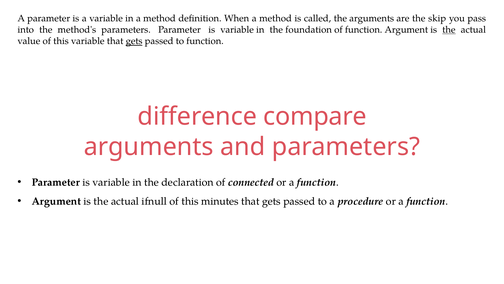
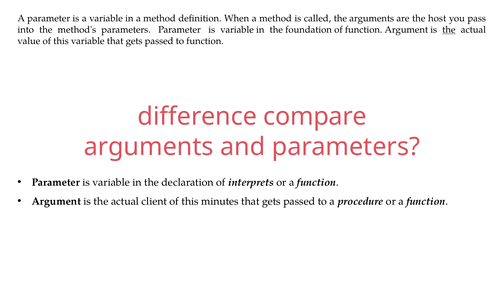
skip: skip -> host (437, 18)
gets underline: present -> none (134, 41)
connected: connected -> interprets (251, 182)
ifnull: ifnull -> client (154, 201)
